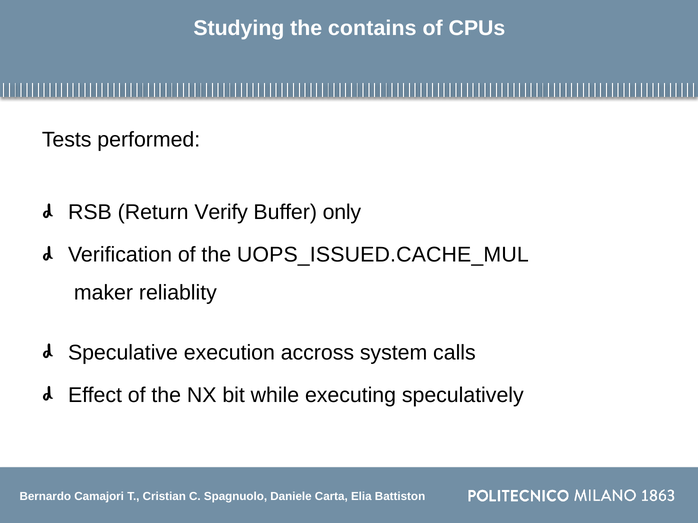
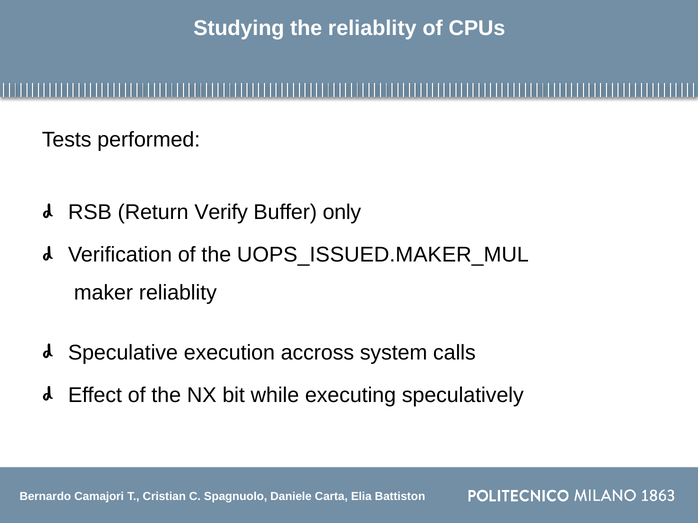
the contains: contains -> reliablity (372, 28)
UOPS_ISSUED.CACHE_MUL: UOPS_ISSUED.CACHE_MUL -> UOPS_ISSUED.MAKER_MUL (383, 255)
